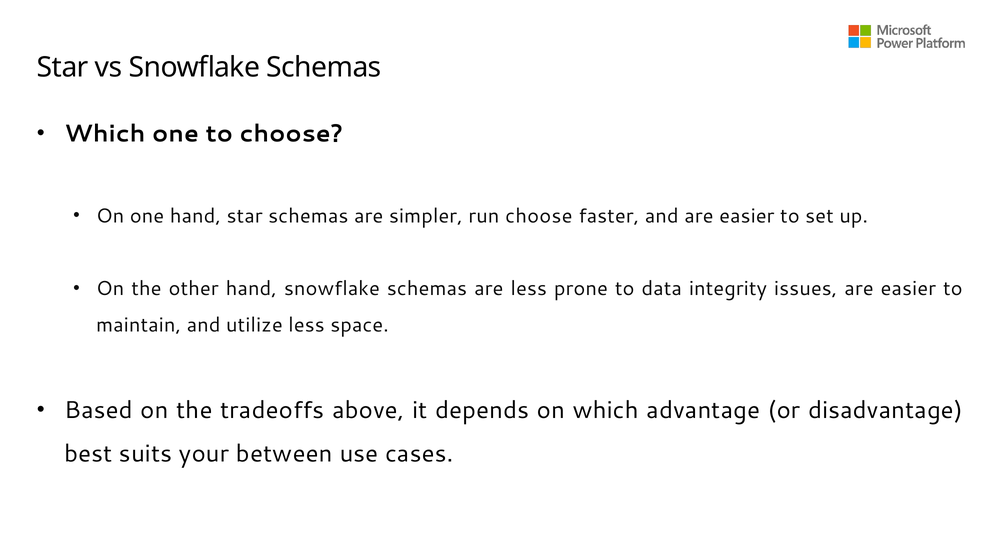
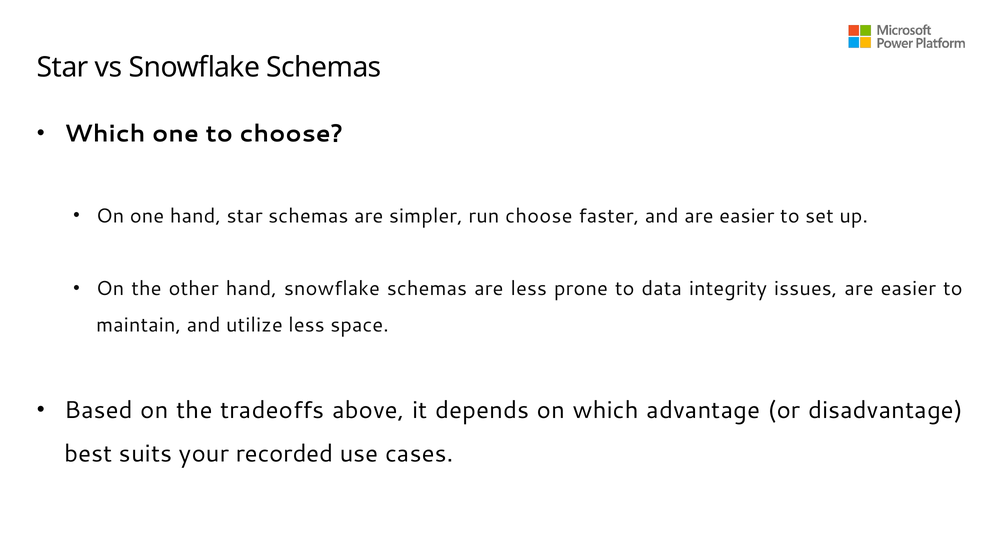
between: between -> recorded (285, 454)
